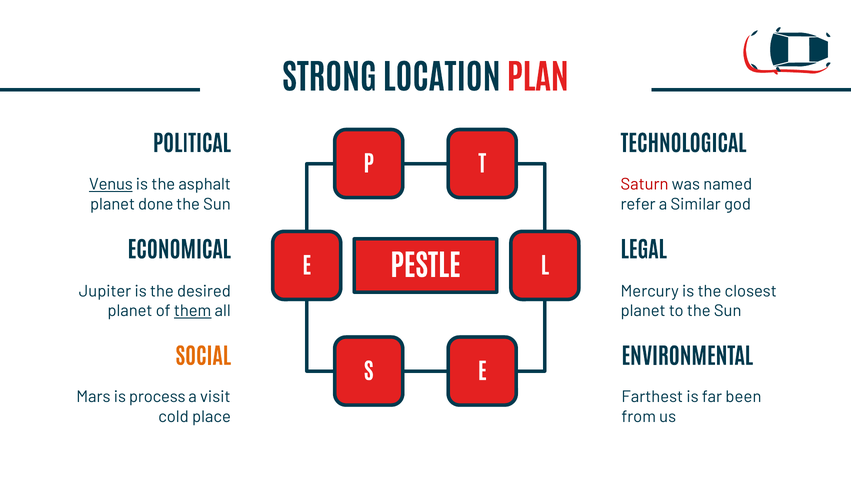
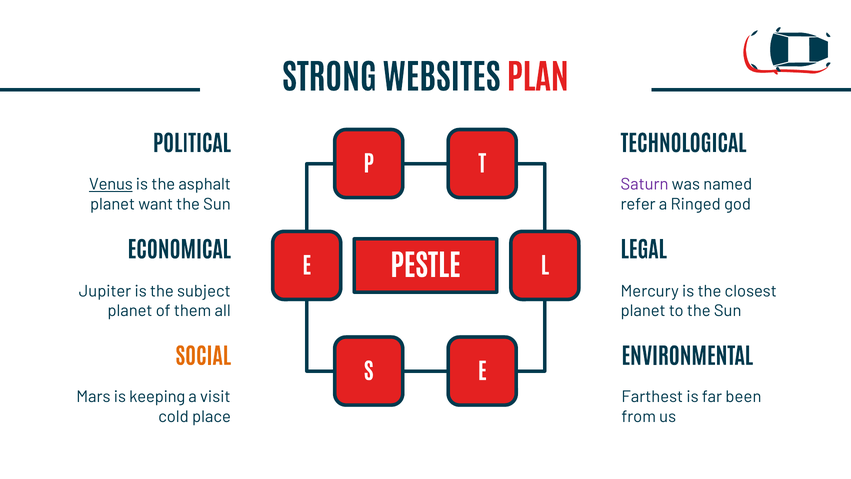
LOCATION: LOCATION -> WEBSITES (442, 79)
Saturn colour: red -> purple (645, 184)
done: done -> want (156, 204)
Similar: Similar -> Ringed (696, 204)
desired: desired -> subject (204, 291)
them underline: present -> none (193, 311)
process: process -> keeping (157, 397)
